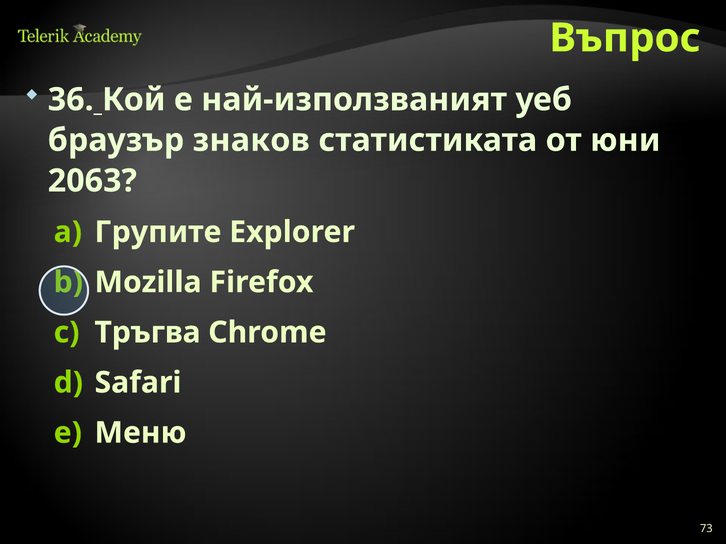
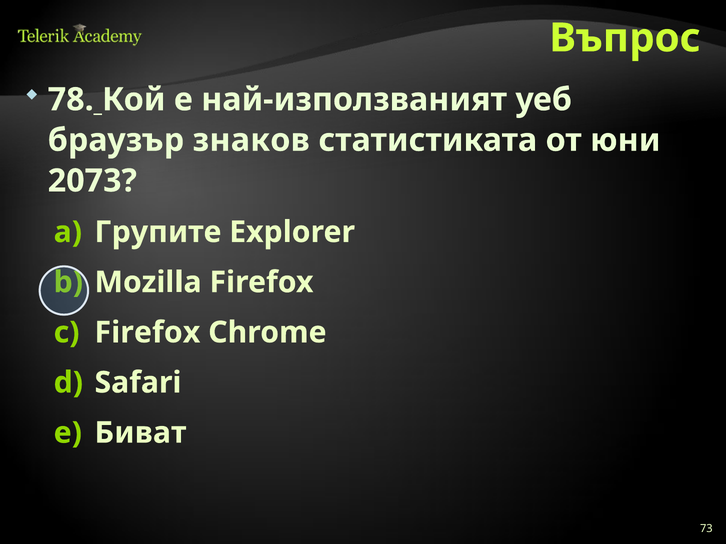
36: 36 -> 78 (71, 100)
2063: 2063 -> 2073 (92, 181)
Тръгва: Тръгва -> Firefox (147, 333)
Меню: Меню -> Биват (140, 433)
